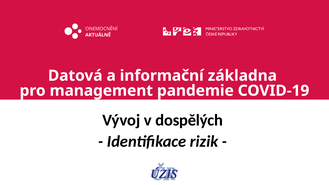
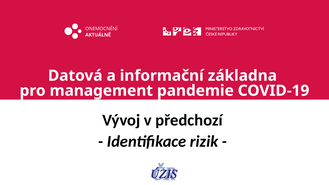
dospělých: dospělých -> předchozí (189, 120)
